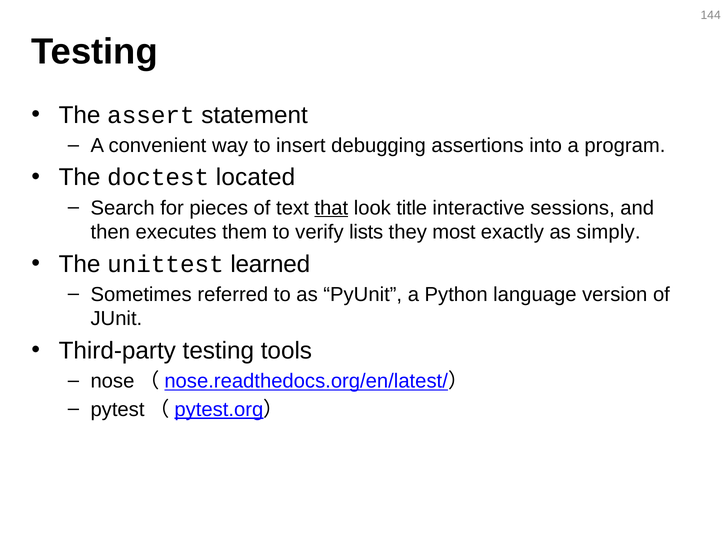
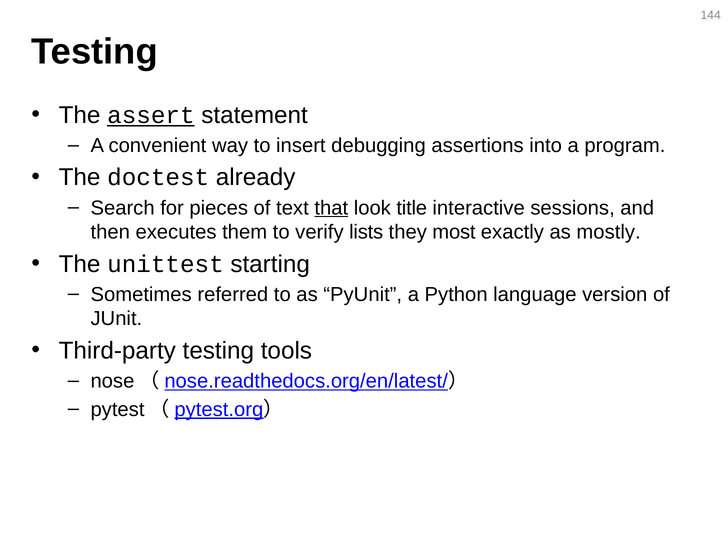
assert underline: none -> present (151, 115)
located: located -> already (256, 177)
simply: simply -> mostly (609, 232)
learned: learned -> starting (270, 264)
